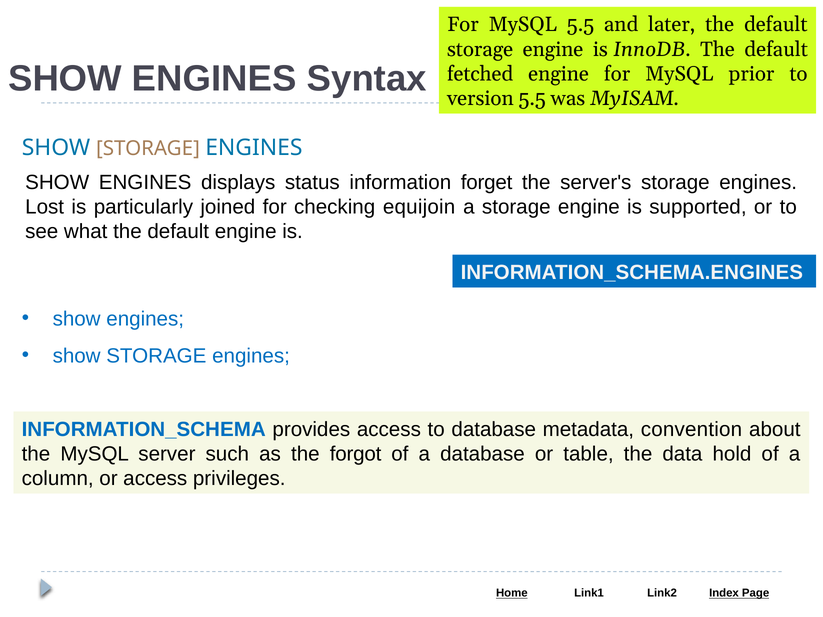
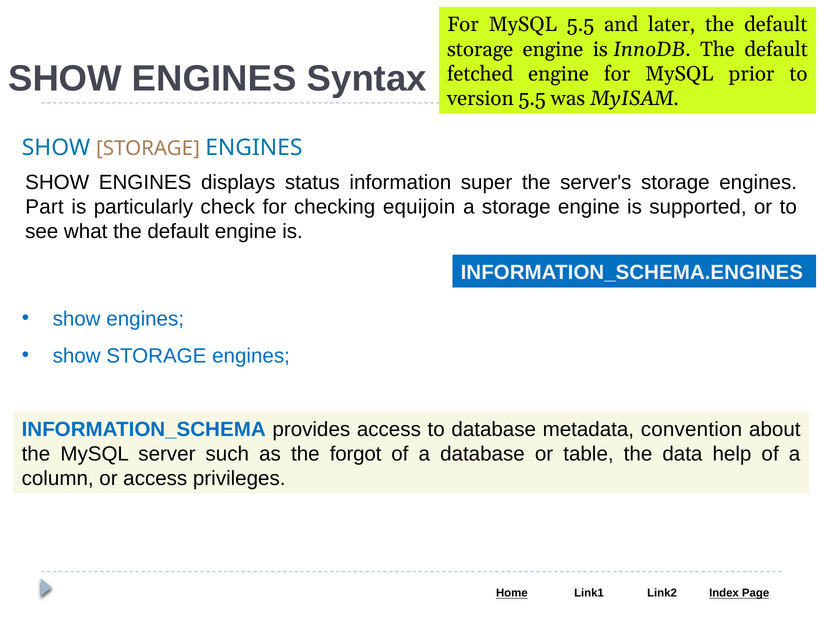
forget: forget -> super (487, 182)
Lost: Lost -> Part (45, 207)
joined: joined -> check (228, 207)
hold: hold -> help (732, 454)
